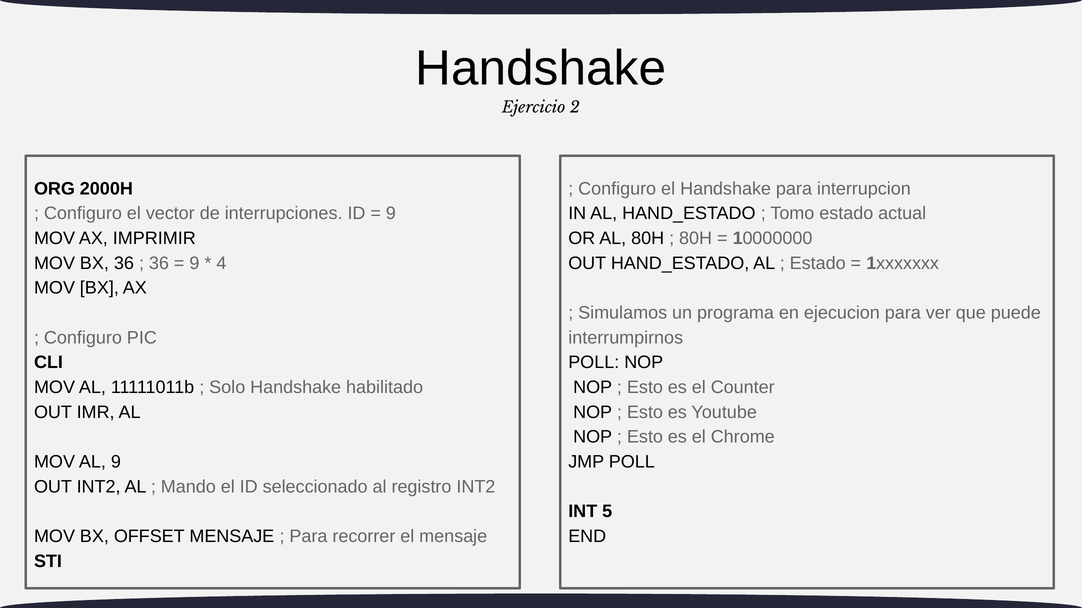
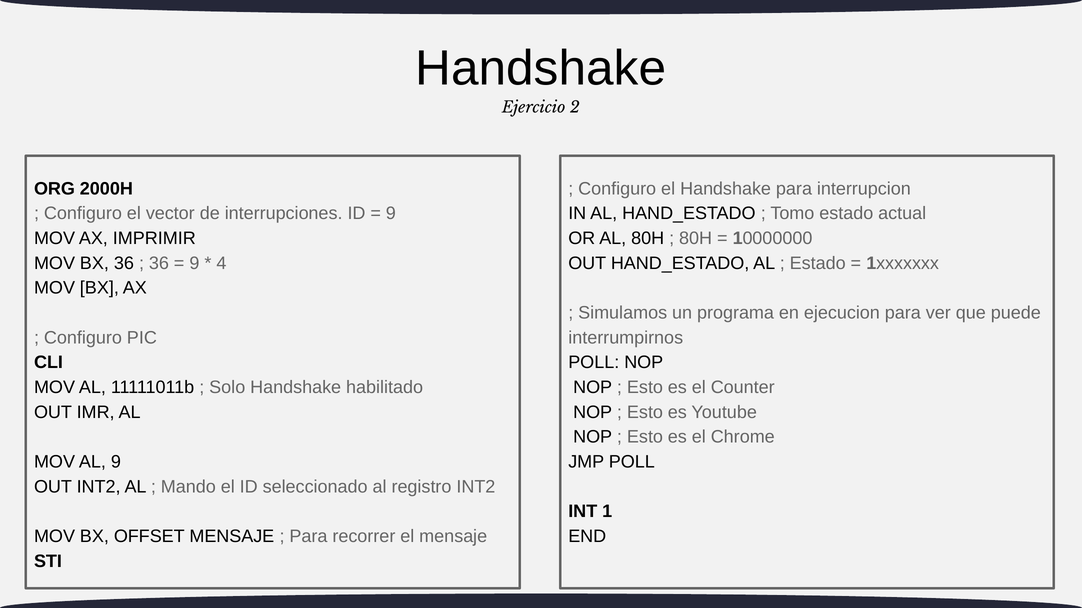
5: 5 -> 1 (607, 512)
